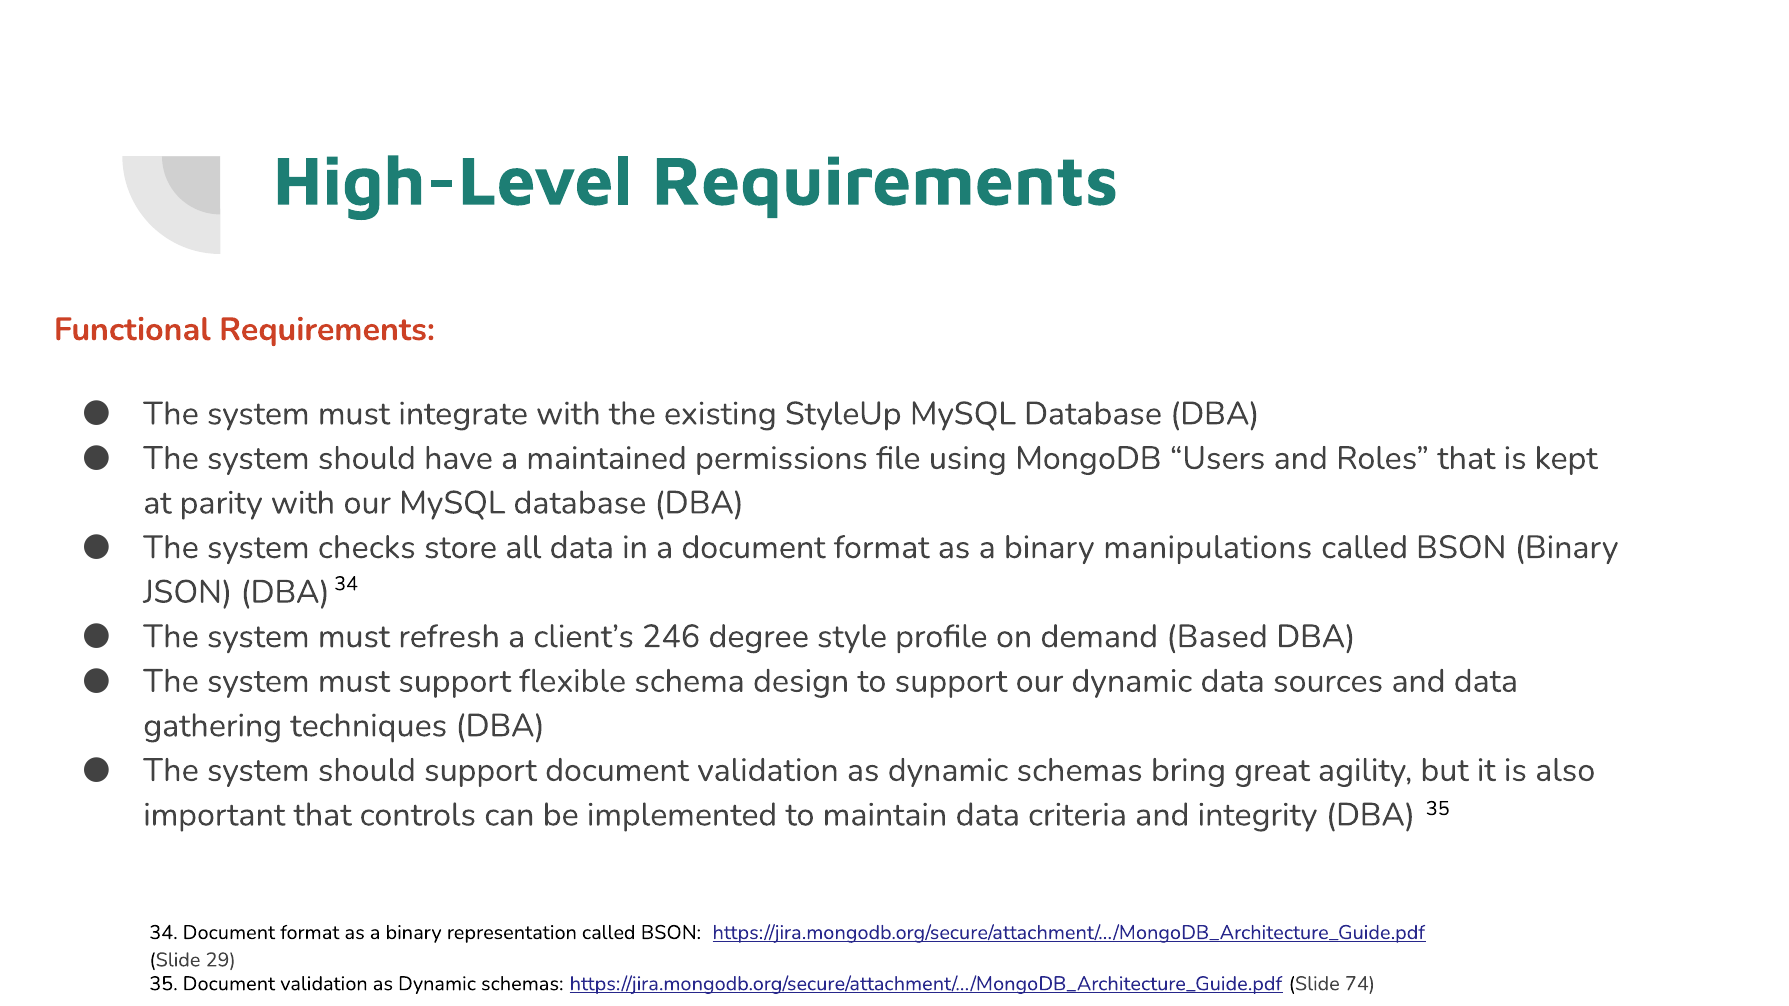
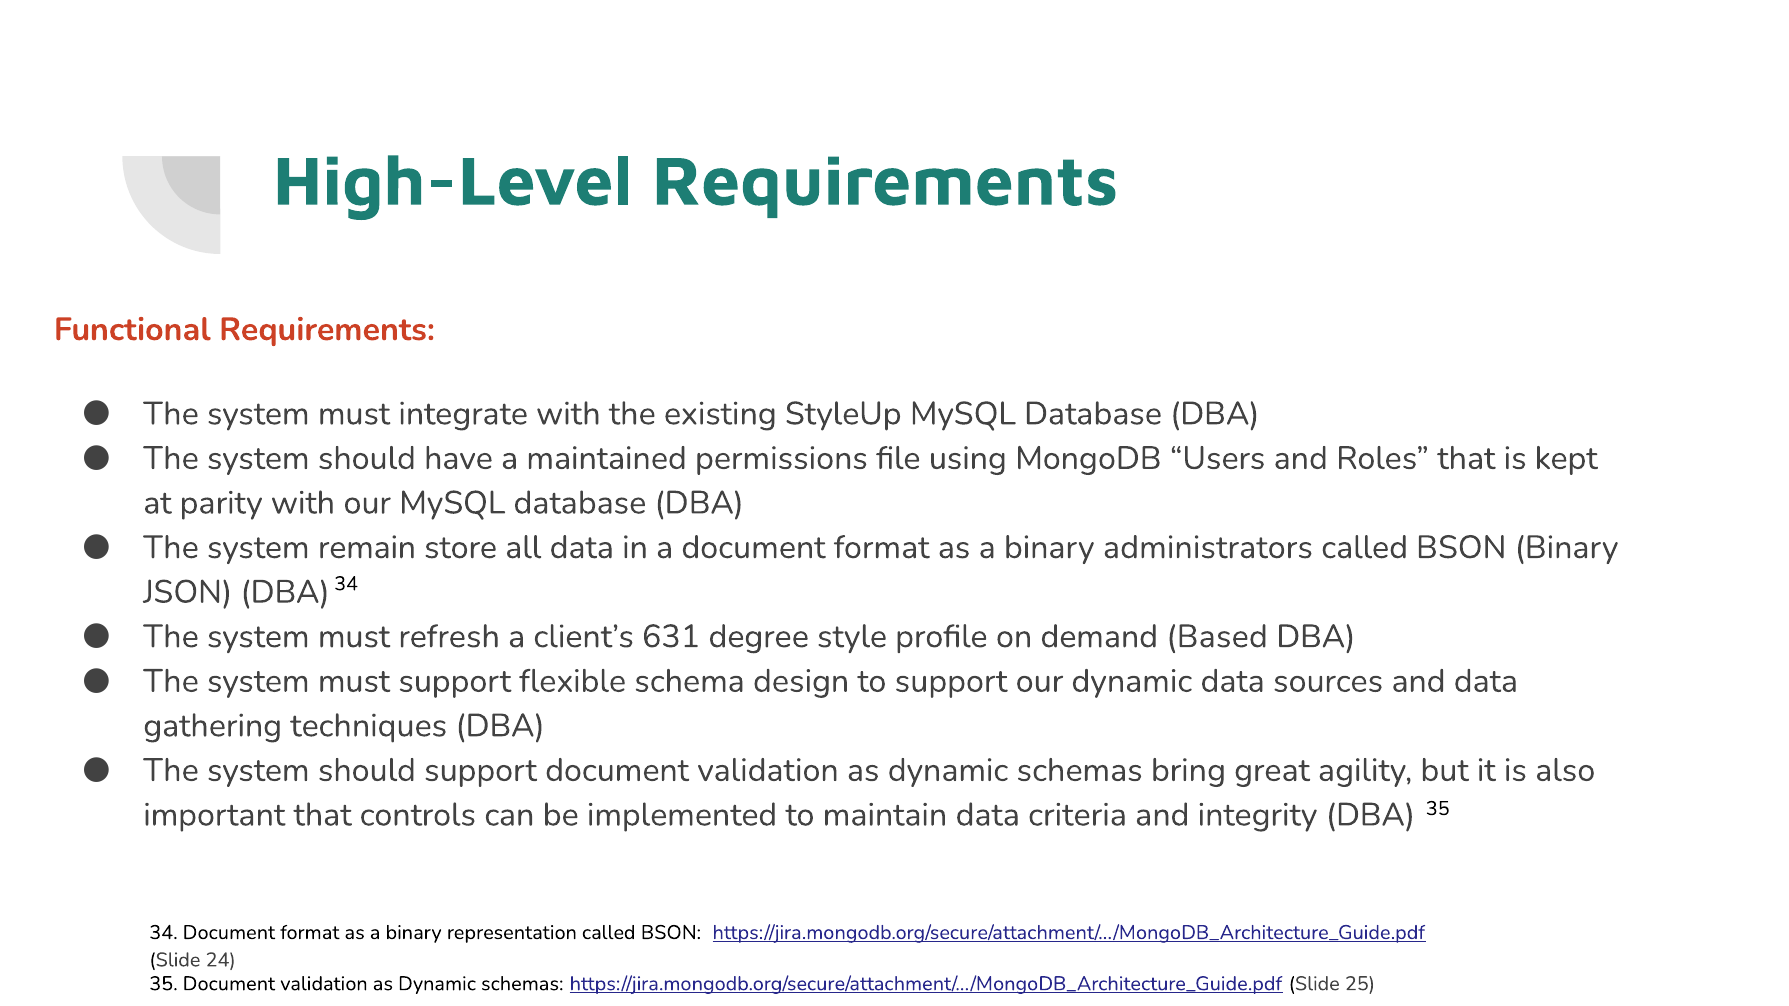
checks: checks -> remain (367, 548)
manipulations: manipulations -> administrators (1208, 548)
246: 246 -> 631 (671, 637)
29: 29 -> 24 (221, 960)
74: 74 -> 25 (1360, 984)
